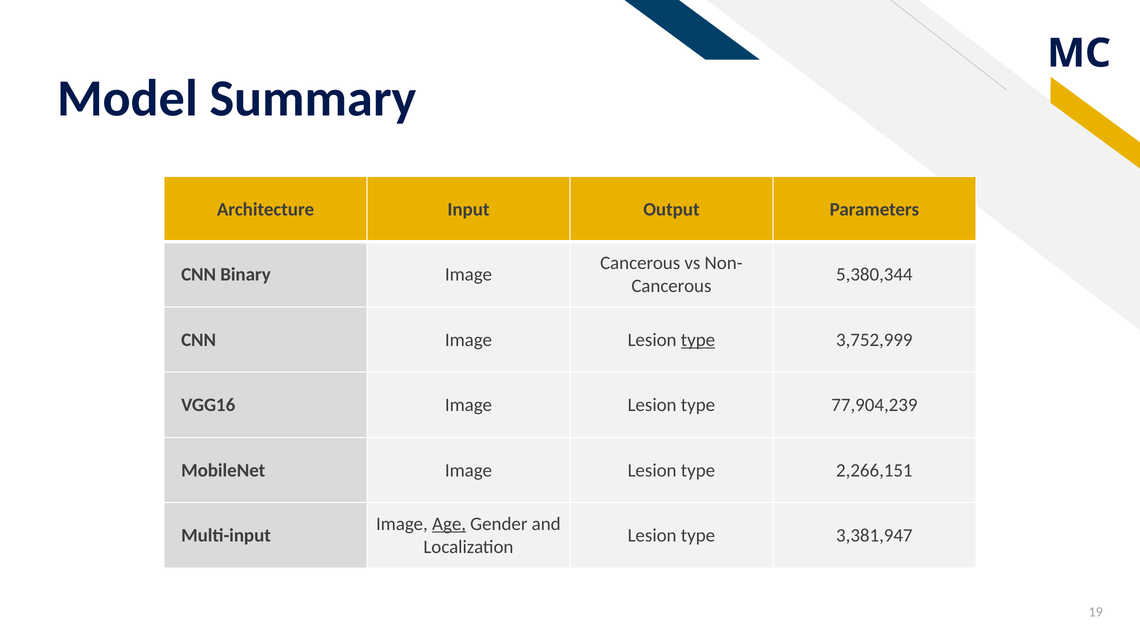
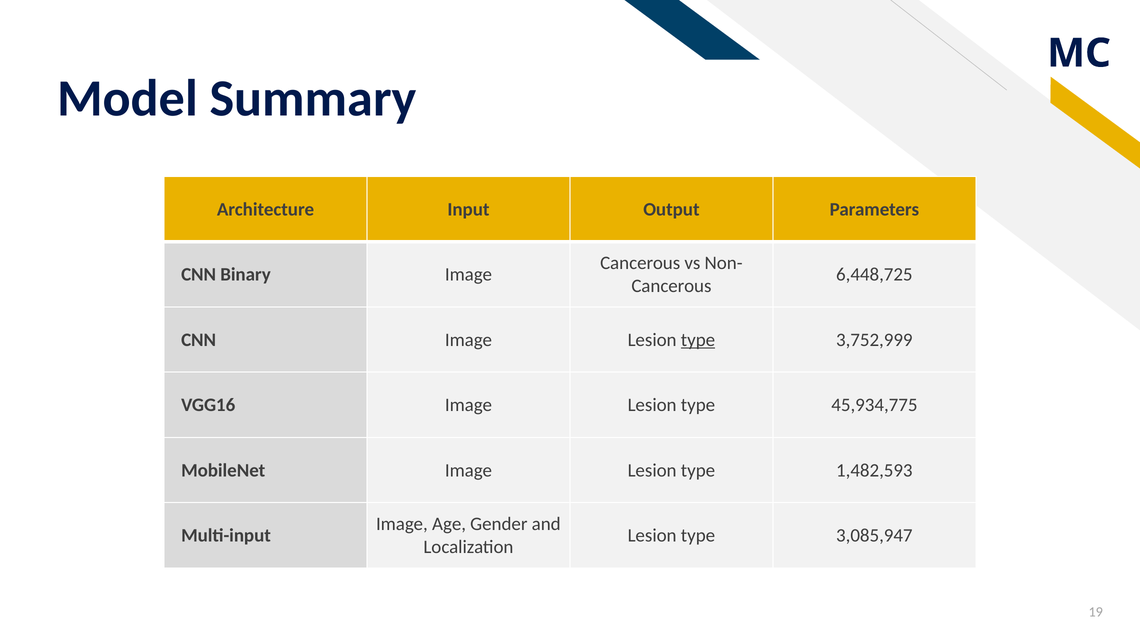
5,380,344: 5,380,344 -> 6,448,725 (874, 275)
77,904,239: 77,904,239 -> 45,934,775 (874, 405)
2,266,151: 2,266,151 -> 1,482,593 (874, 470)
Age underline: present -> none (449, 524)
3,381,947: 3,381,947 -> 3,085,947 (874, 536)
